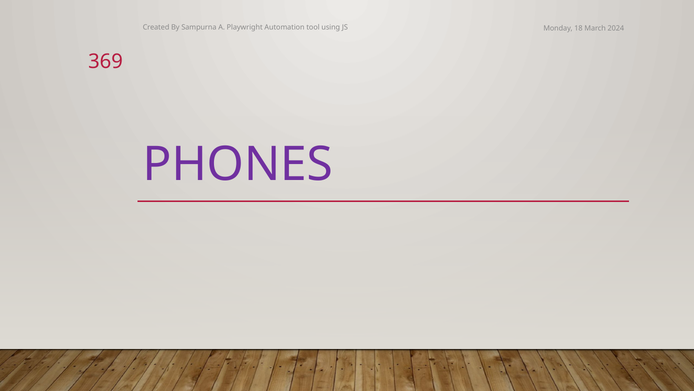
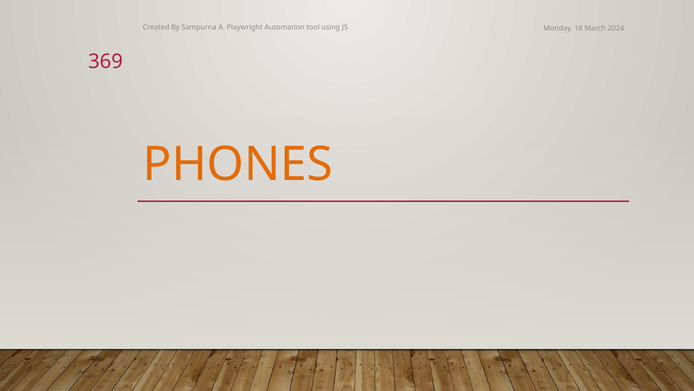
PHONES colour: purple -> orange (238, 164)
